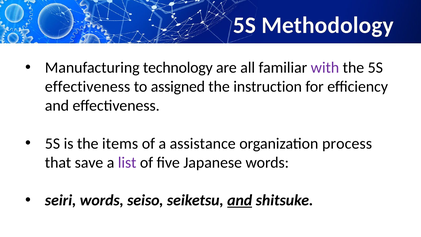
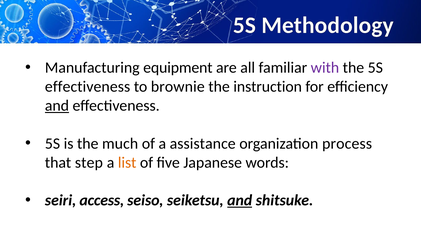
technology: technology -> equipment (178, 68)
assigned: assigned -> brownie (178, 87)
and underline: none -> present (57, 106)
items: items -> much (120, 143)
save: save -> step (89, 162)
list colour: purple -> orange (127, 162)
seiri words: words -> access (102, 200)
